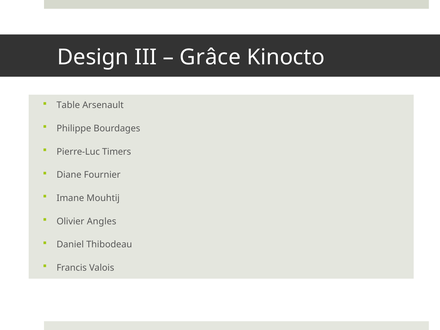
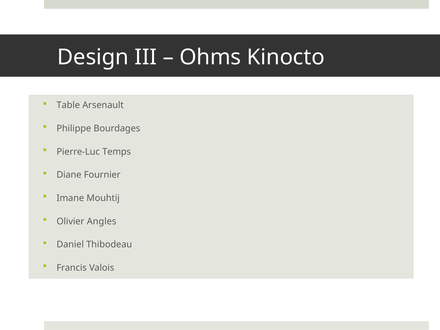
Grâce: Grâce -> Ohms (210, 57)
Timers: Timers -> Temps (117, 152)
